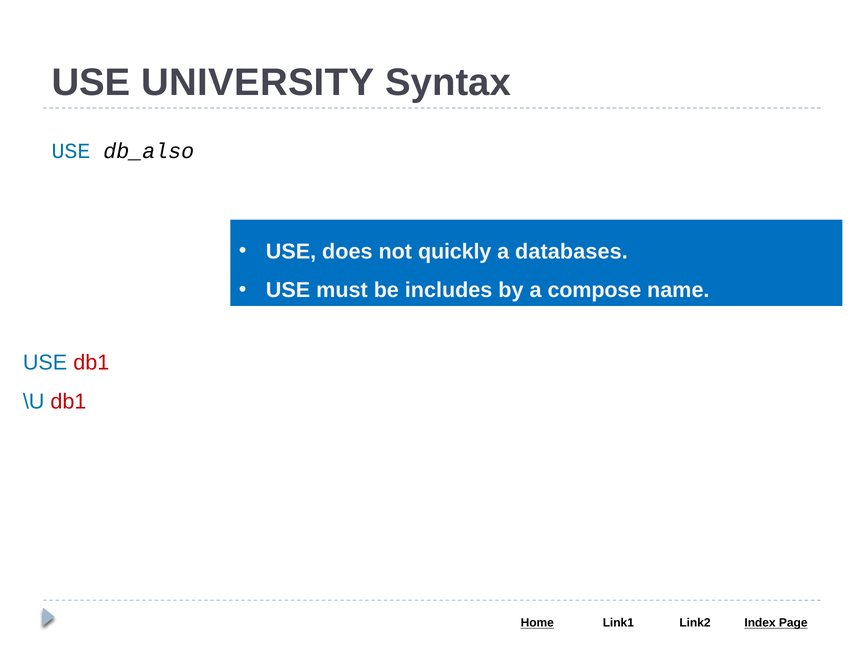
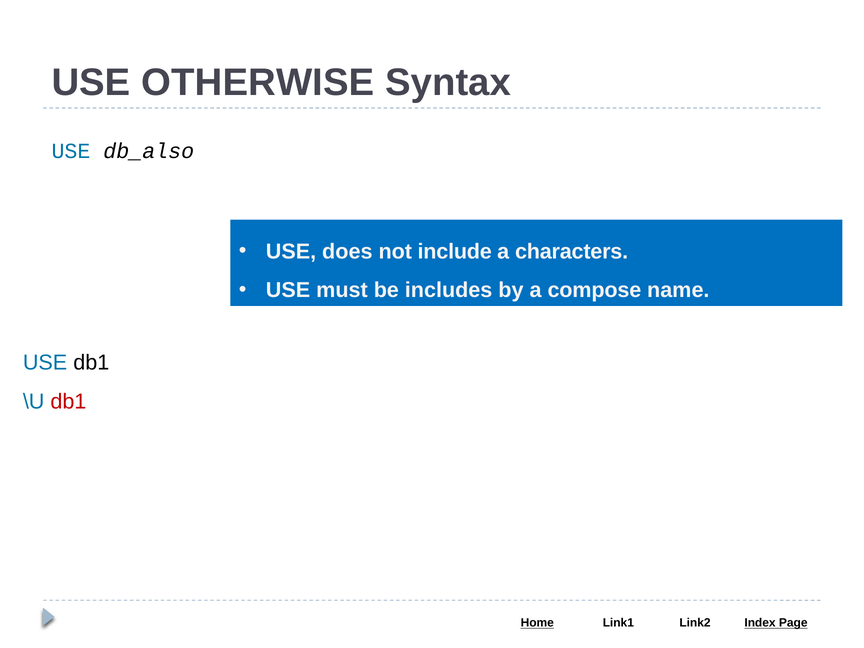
UNIVERSITY: UNIVERSITY -> OTHERWISE (258, 83)
quickly: quickly -> include (455, 251)
databases: databases -> characters (572, 251)
db1 colour: red -> black (91, 363)
